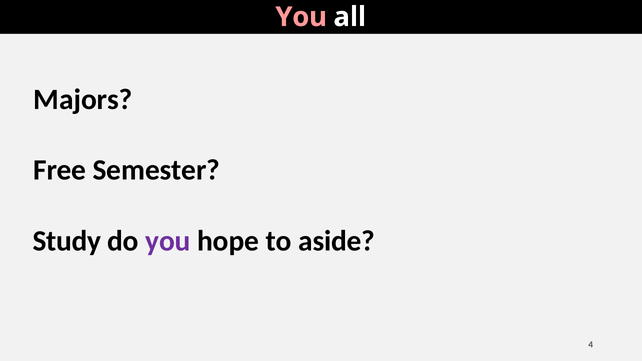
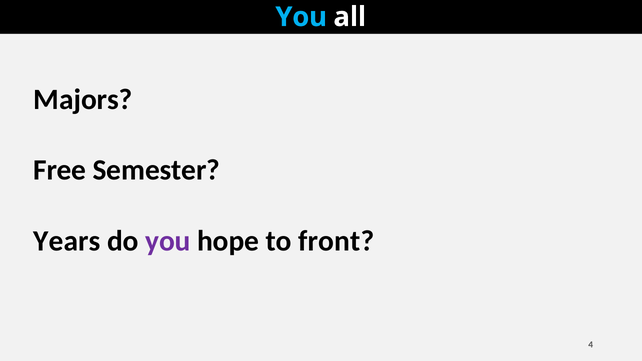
You colour: pink -> light blue (301, 17)
Study: Study -> Years (67, 241)
aside: aside -> front (336, 241)
